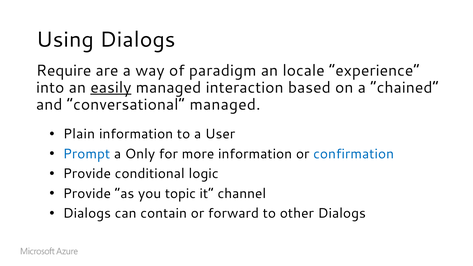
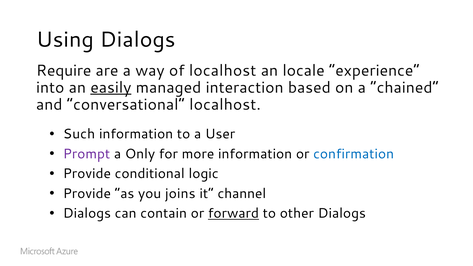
of paradigm: paradigm -> localhost (223, 70)
conversational managed: managed -> localhost (225, 105)
Plain: Plain -> Such (79, 134)
Prompt colour: blue -> purple (87, 154)
topic: topic -> joins (180, 194)
forward underline: none -> present (233, 213)
